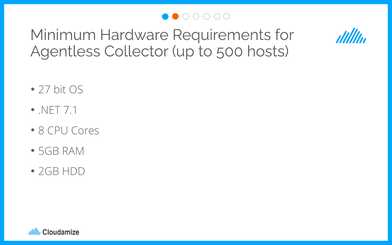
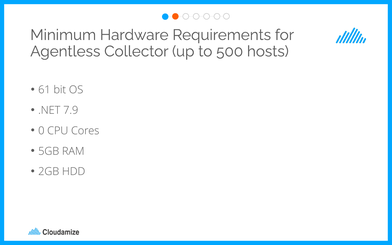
27: 27 -> 61 (44, 90)
7.1: 7.1 -> 7.9 (71, 110)
8: 8 -> 0 (41, 131)
